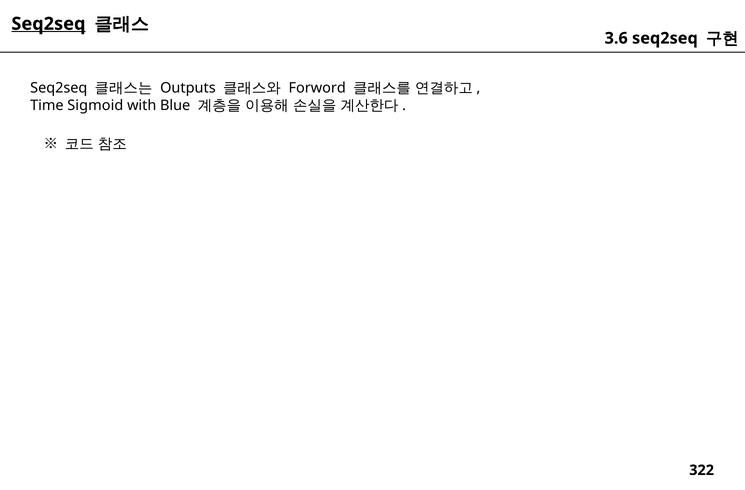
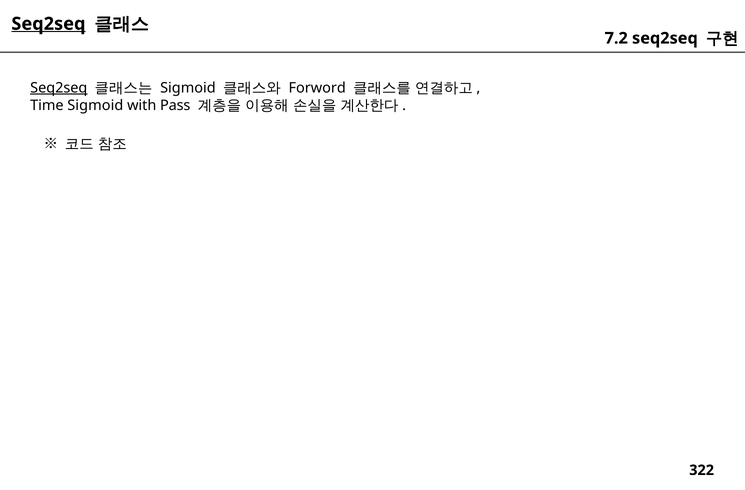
3.6: 3.6 -> 7.2 (616, 38)
Seq2seq underline: none -> present (59, 88)
Outputs: Outputs -> Sigmoid (188, 88)
Blue: Blue -> Pass (175, 105)
